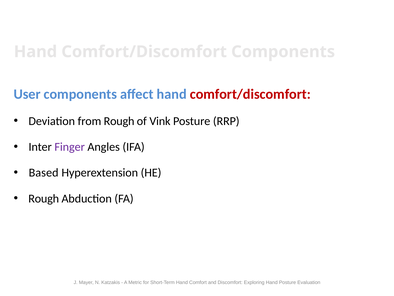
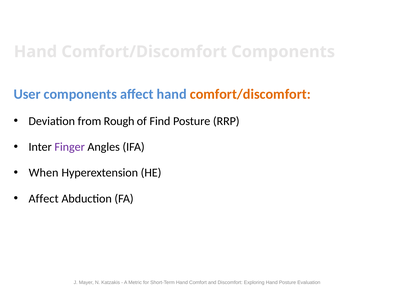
comfort/discomfort colour: red -> orange (250, 94)
Vink: Vink -> Find (160, 121)
Based: Based -> When (44, 172)
Rough: Rough -> Affect (44, 198)
